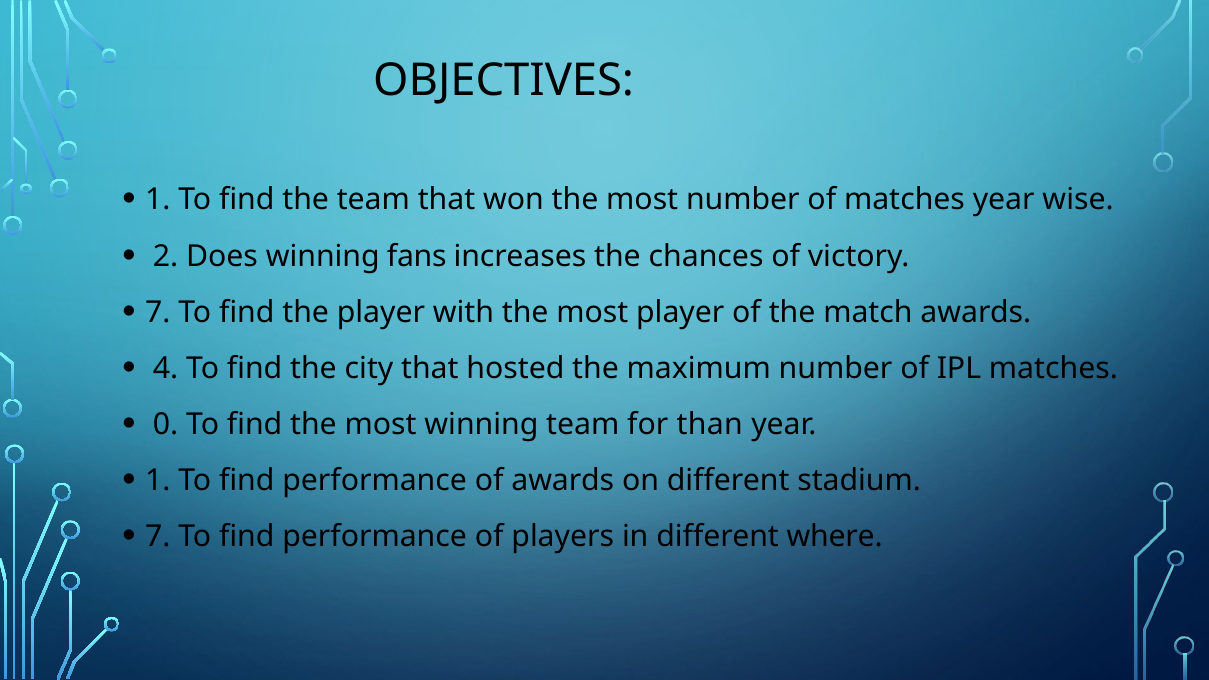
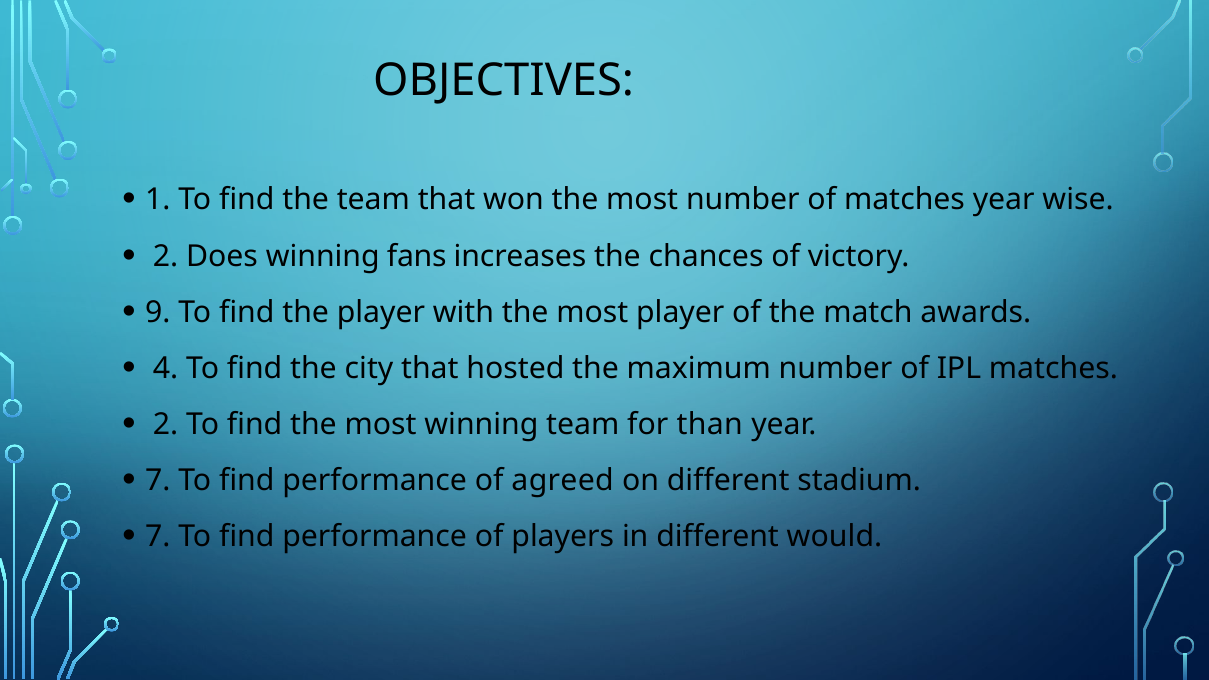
7: 7 -> 9 (158, 312)
0: 0 -> 2 (166, 425)
1: 1 -> 7 (158, 481)
of awards: awards -> agreed (563, 481)
where: where -> would (834, 537)
